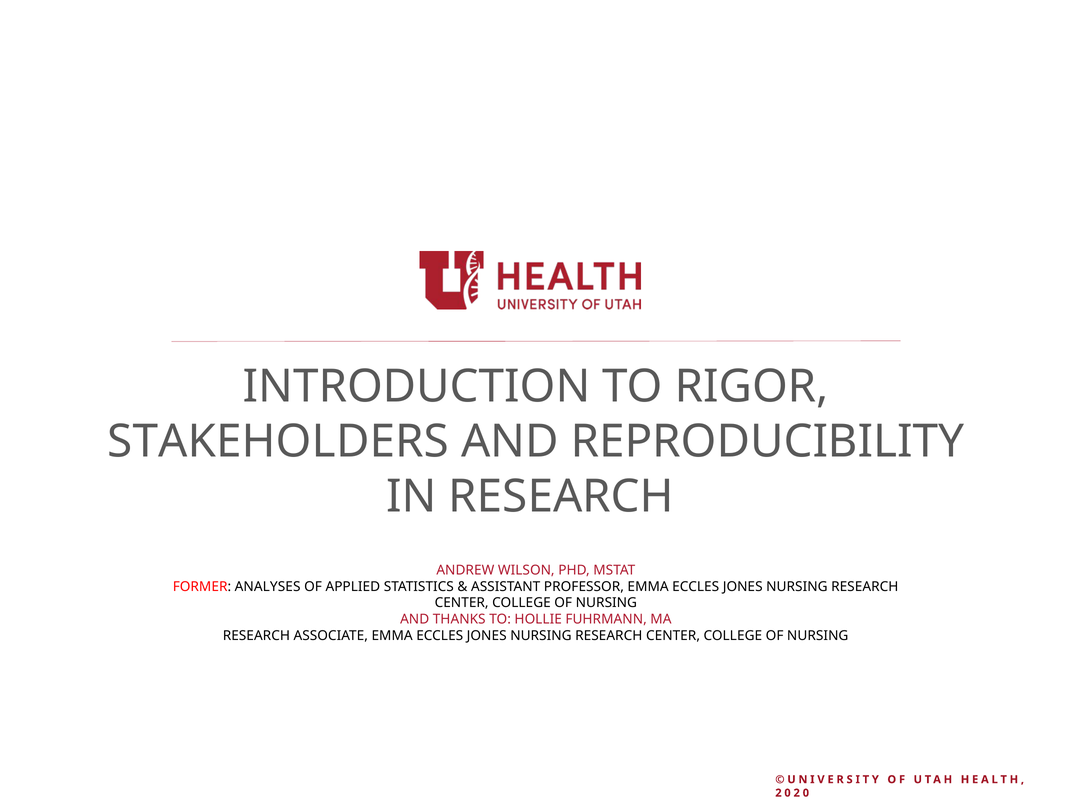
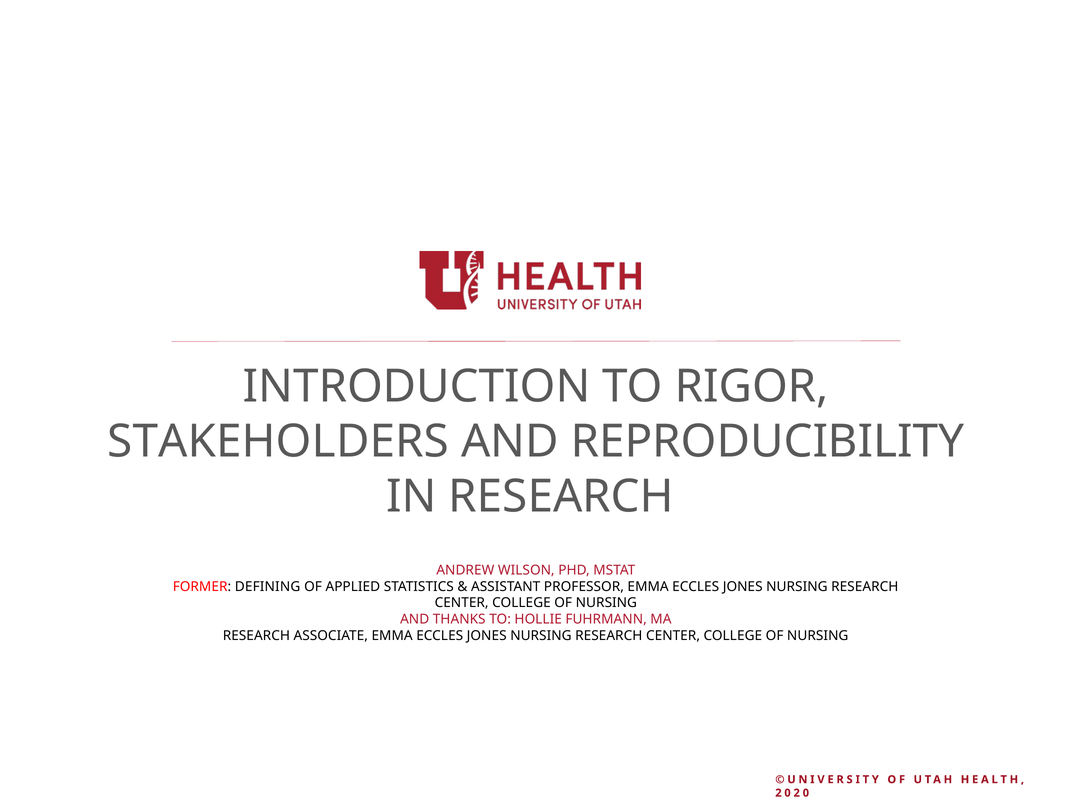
ANALYSES: ANALYSES -> DEFINING (268, 587)
